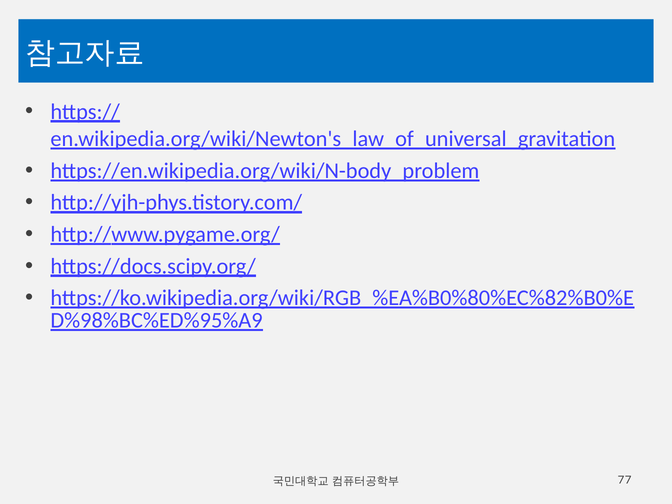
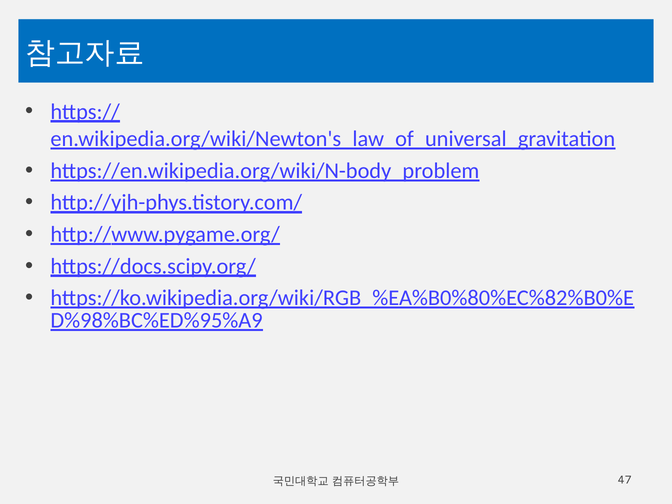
77: 77 -> 47 (625, 480)
